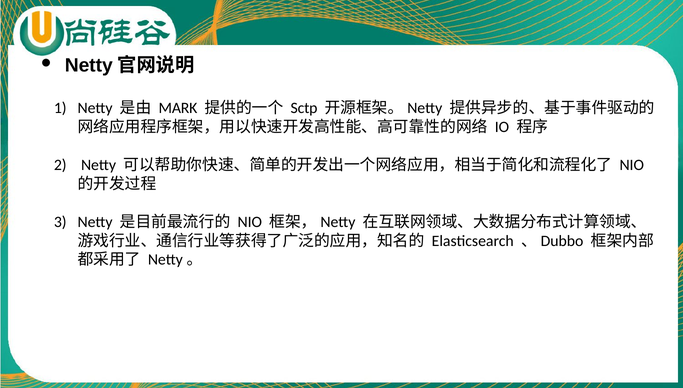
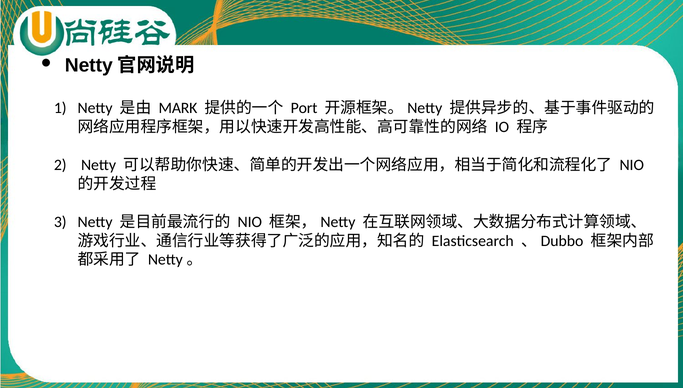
Sctp: Sctp -> Port (304, 108)
